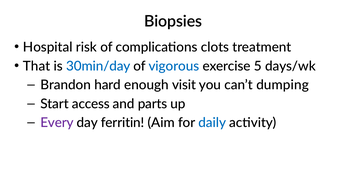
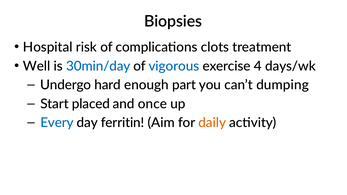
That: That -> Well (37, 66)
5: 5 -> 4 (258, 66)
Brandon: Brandon -> Undergo (66, 85)
visit: visit -> part (184, 85)
access: access -> placed (91, 104)
parts: parts -> once (152, 104)
Every colour: purple -> blue (57, 123)
daily colour: blue -> orange (212, 123)
